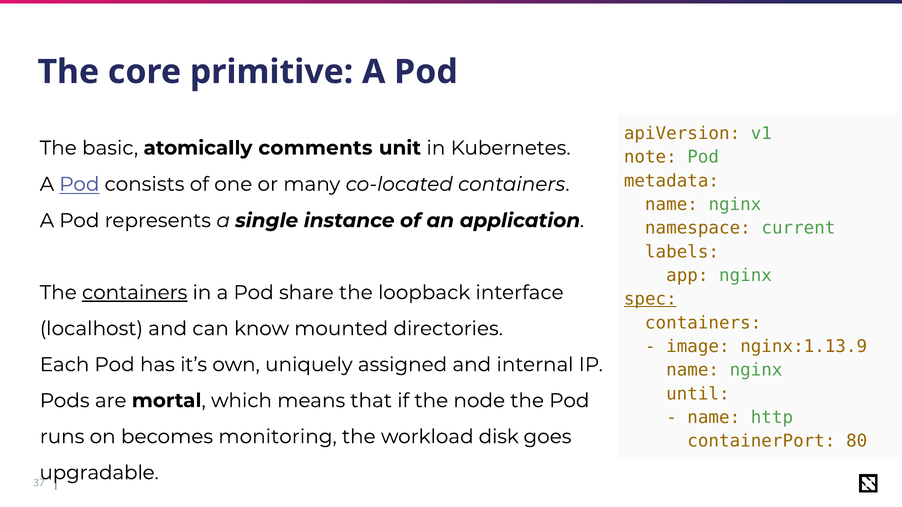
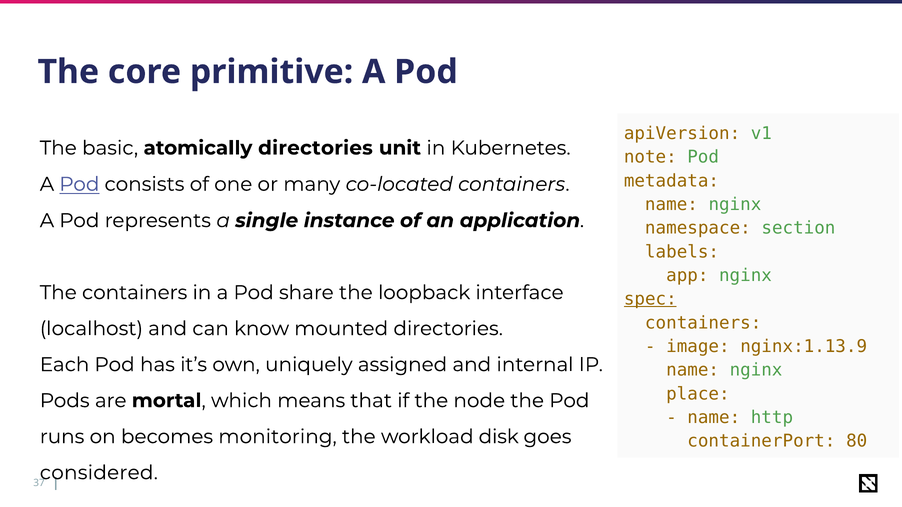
atomically comments: comments -> directories (315, 148)
current: current -> section (798, 228)
containers underline: present -> none (135, 293)
until: until -> place (698, 394)
upgradable: upgradable -> considered (99, 473)
